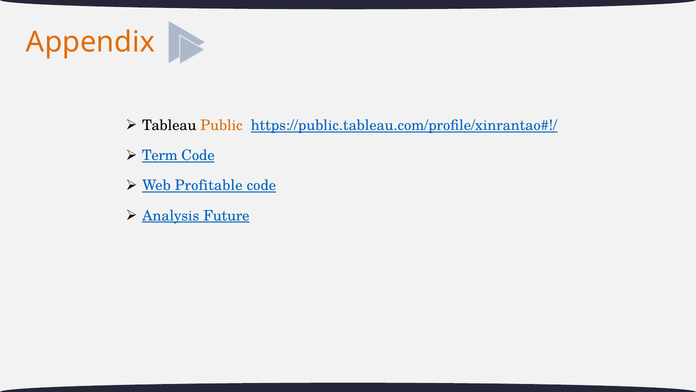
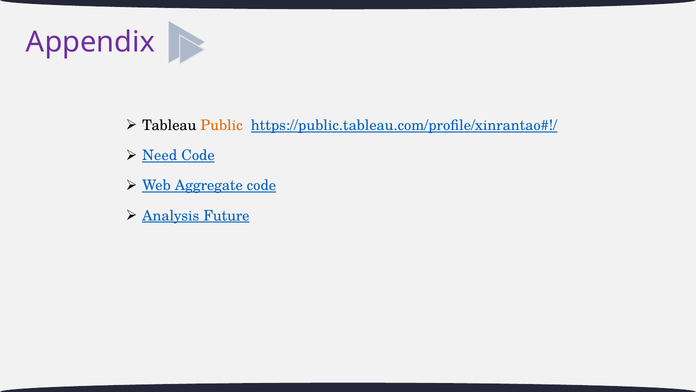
Appendix colour: orange -> purple (90, 42)
Term: Term -> Need (160, 155)
Profitable: Profitable -> Aggregate (209, 185)
